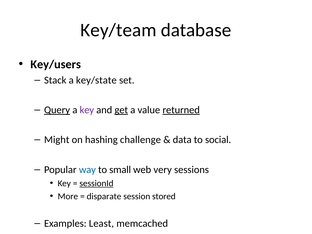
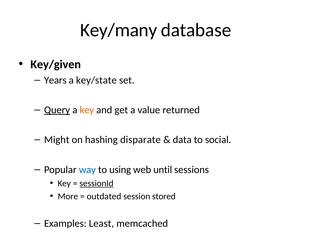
Key/team: Key/team -> Key/many (119, 30)
Key/users: Key/users -> Key/given (56, 64)
Stack: Stack -> Years (55, 80)
key colour: purple -> orange (87, 110)
get underline: present -> none (121, 110)
returned underline: present -> none (181, 110)
challenge: challenge -> disparate (140, 140)
small: small -> using (120, 170)
very: very -> until (163, 170)
disparate: disparate -> outdated (104, 196)
